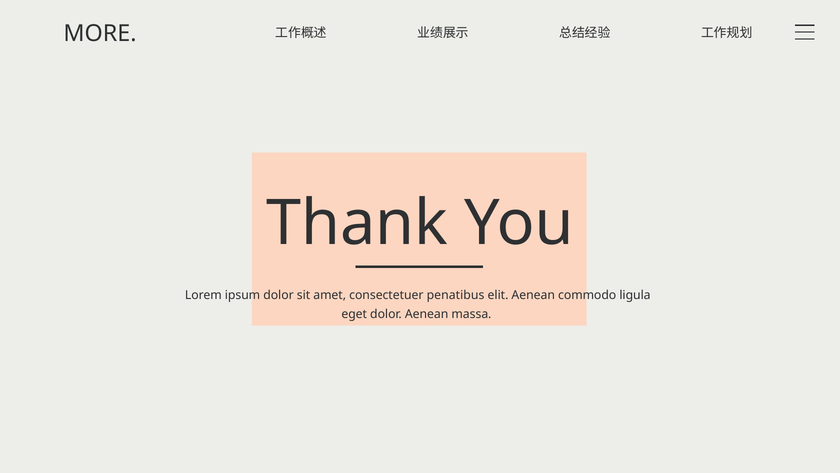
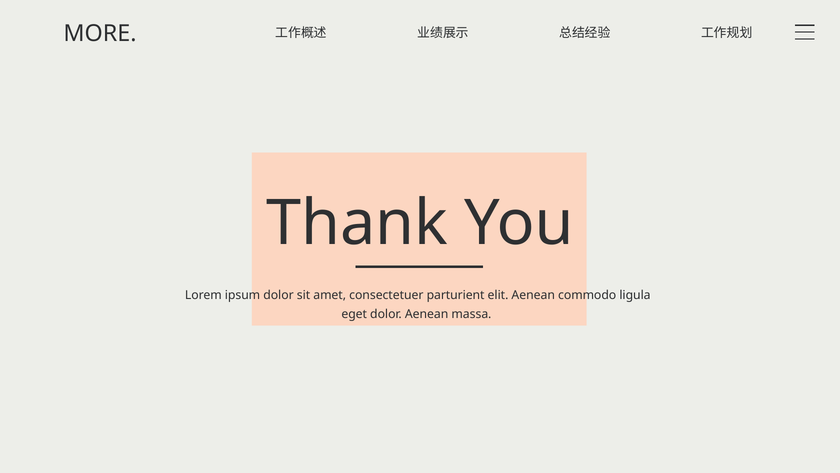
penatibus: penatibus -> parturient (456, 295)
